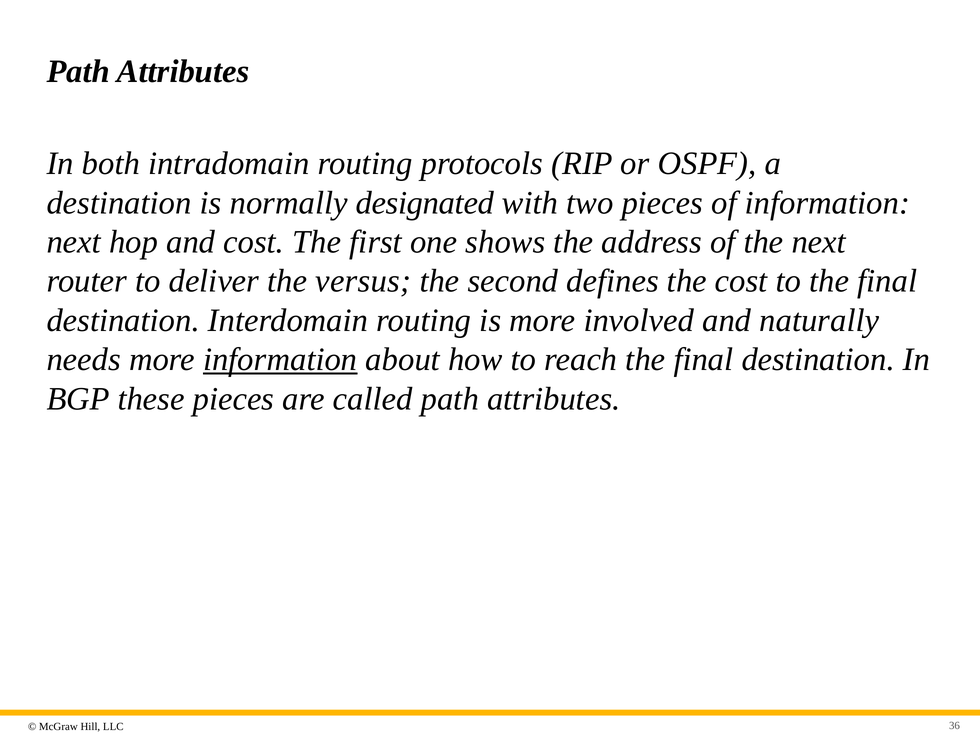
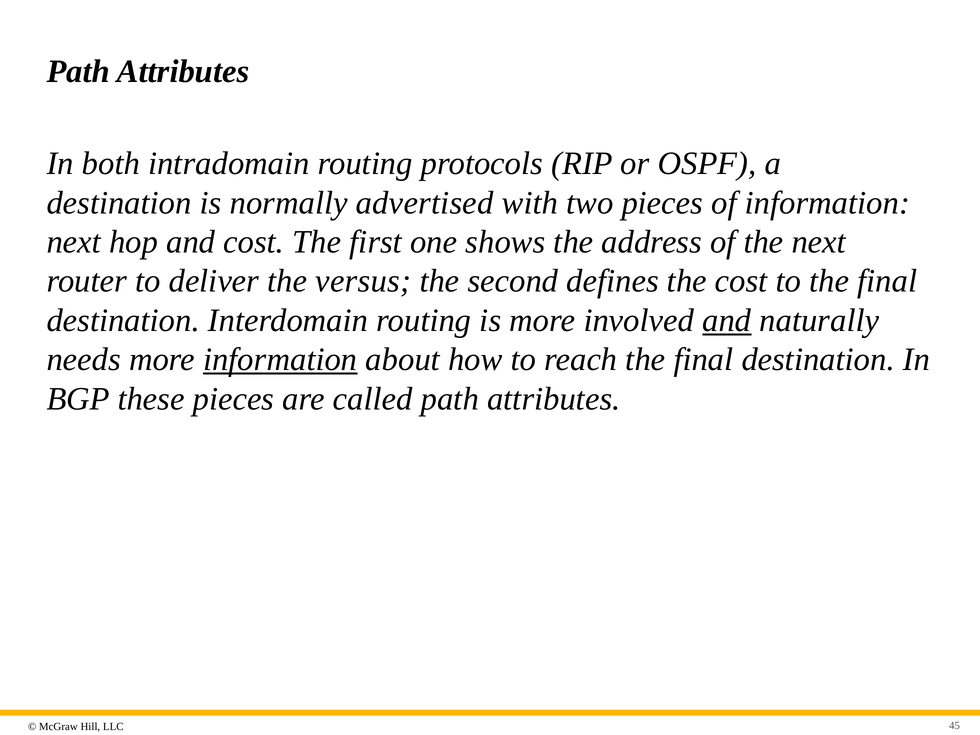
designated: designated -> advertised (425, 203)
and underline: none -> present (727, 320)
36: 36 -> 45 (954, 726)
